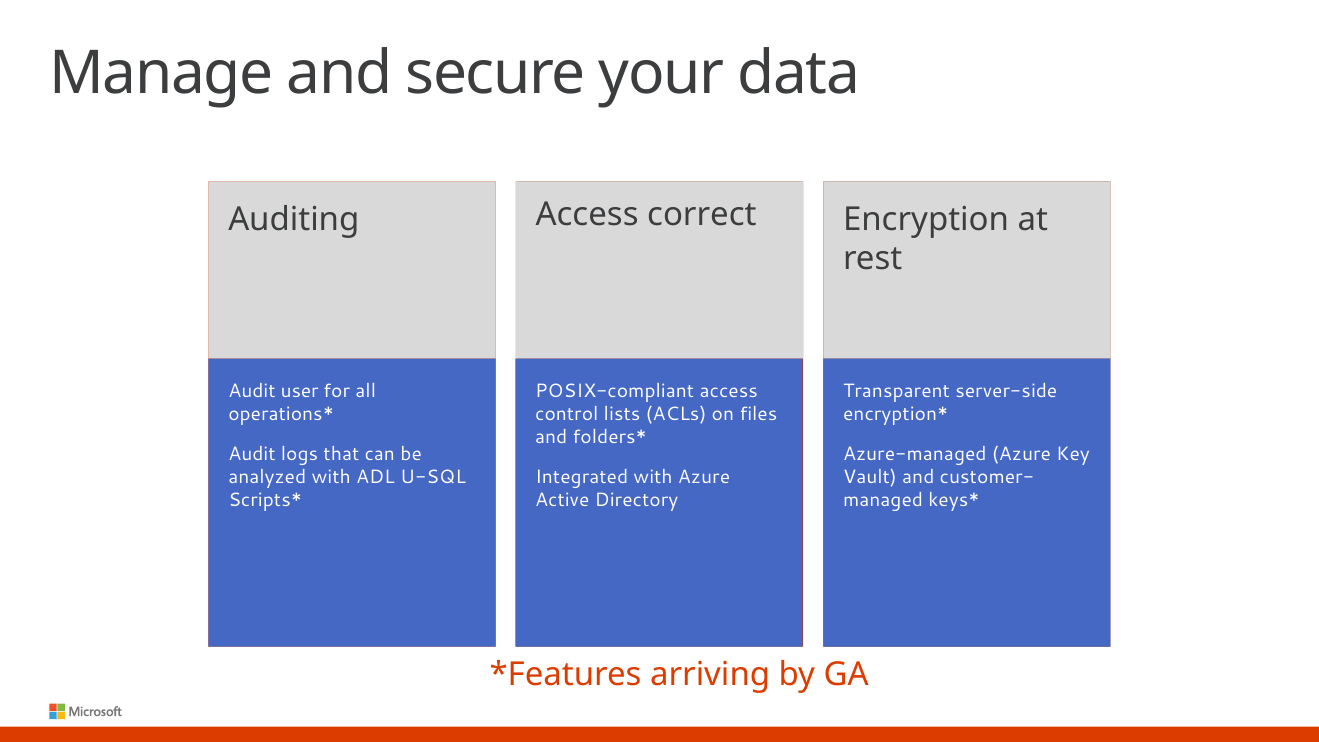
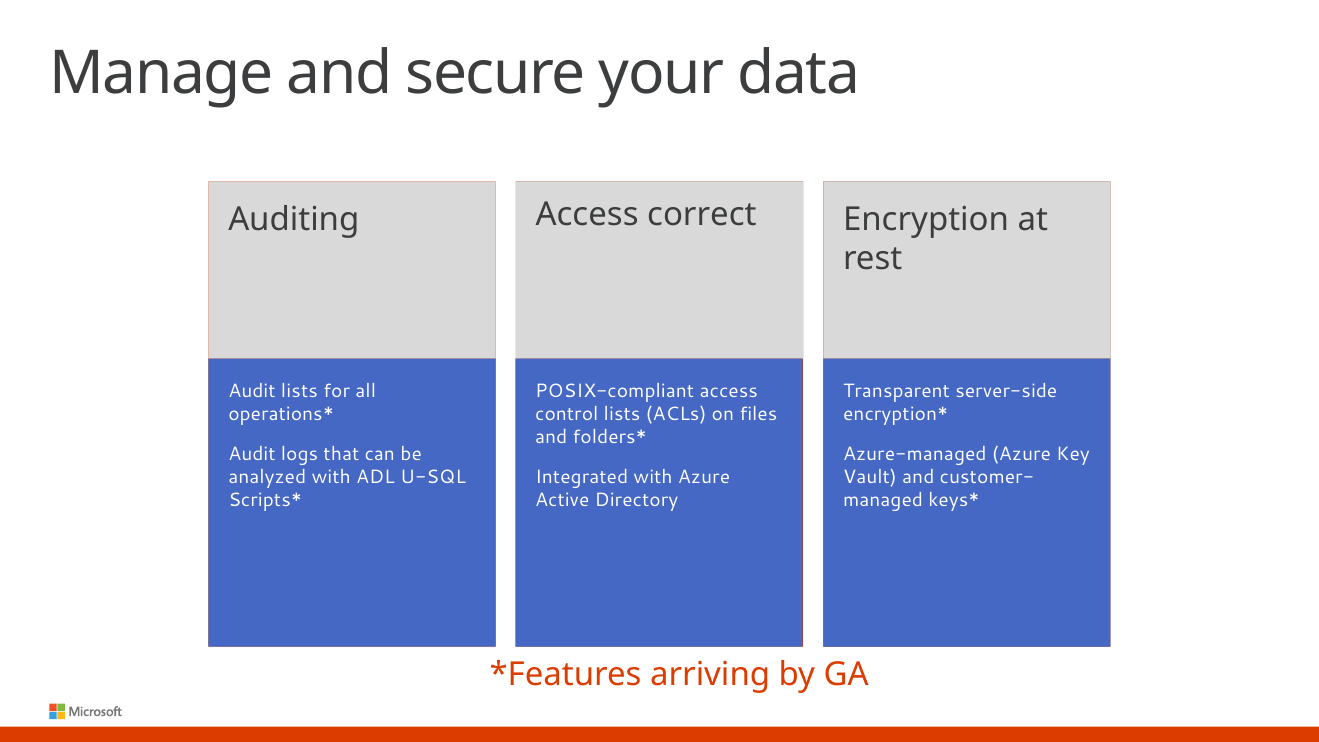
Audit user: user -> lists (299, 391)
